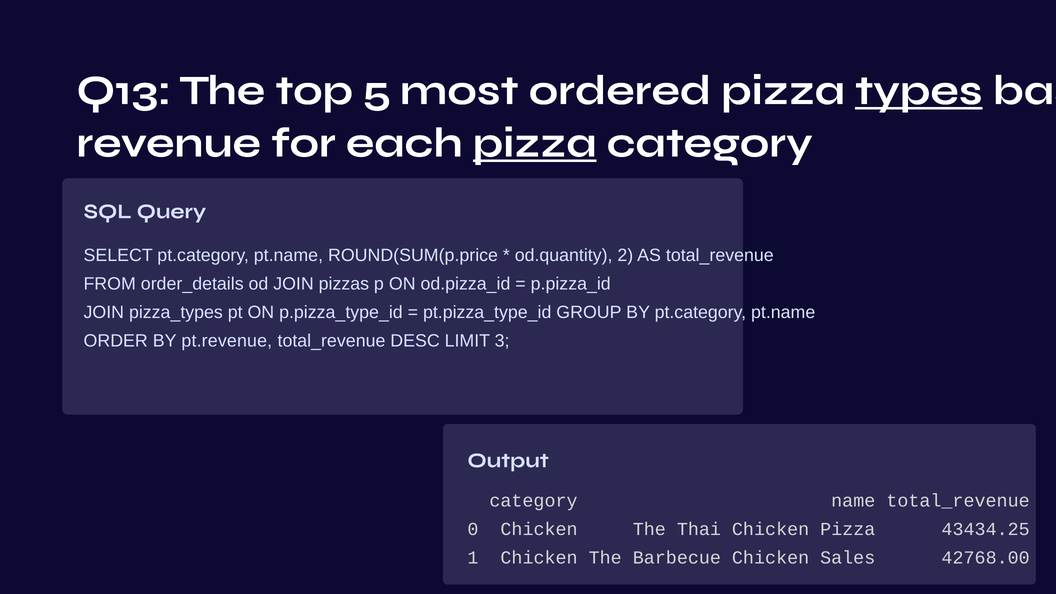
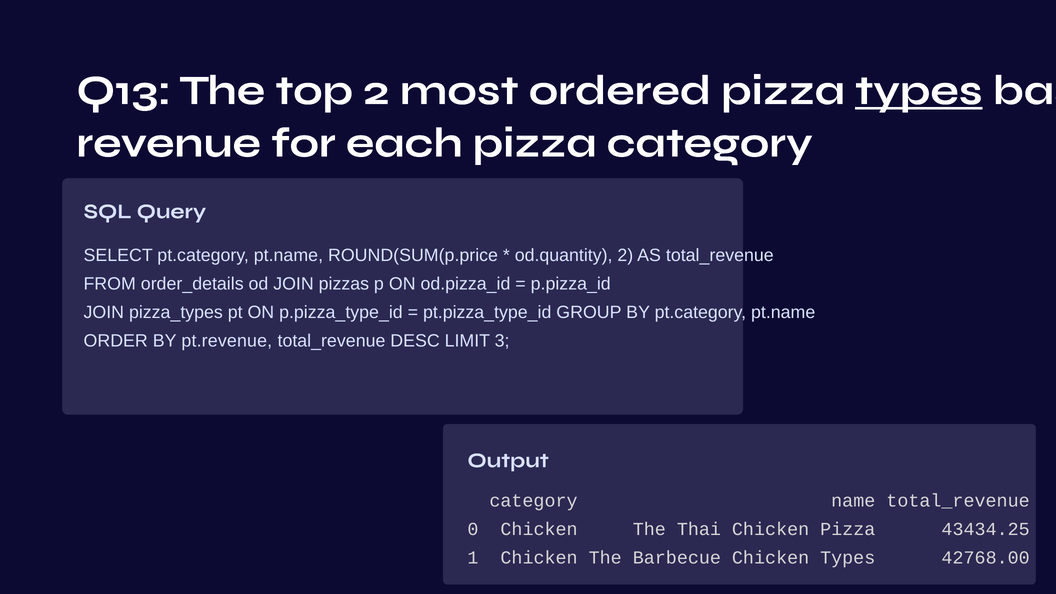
top 5: 5 -> 2 (376, 90)
pizza underline: present -> none (535, 143)
Chicken Sales: Sales -> Types (848, 558)
